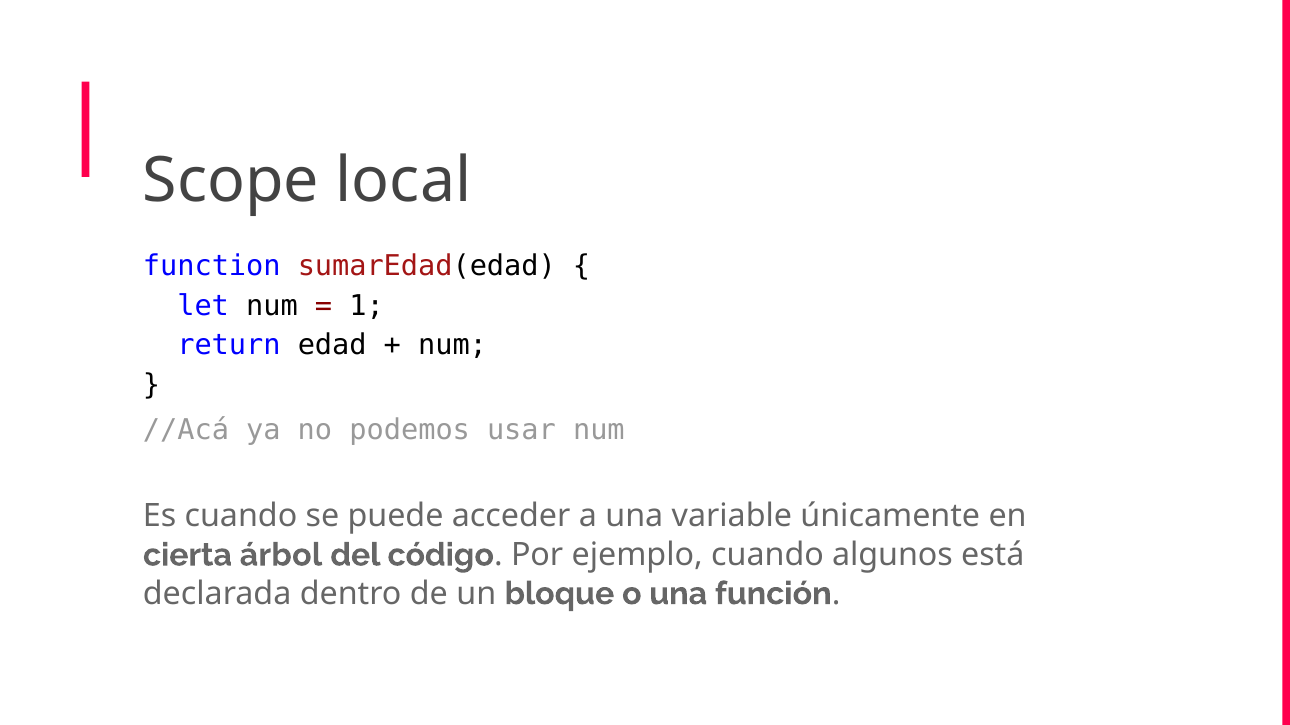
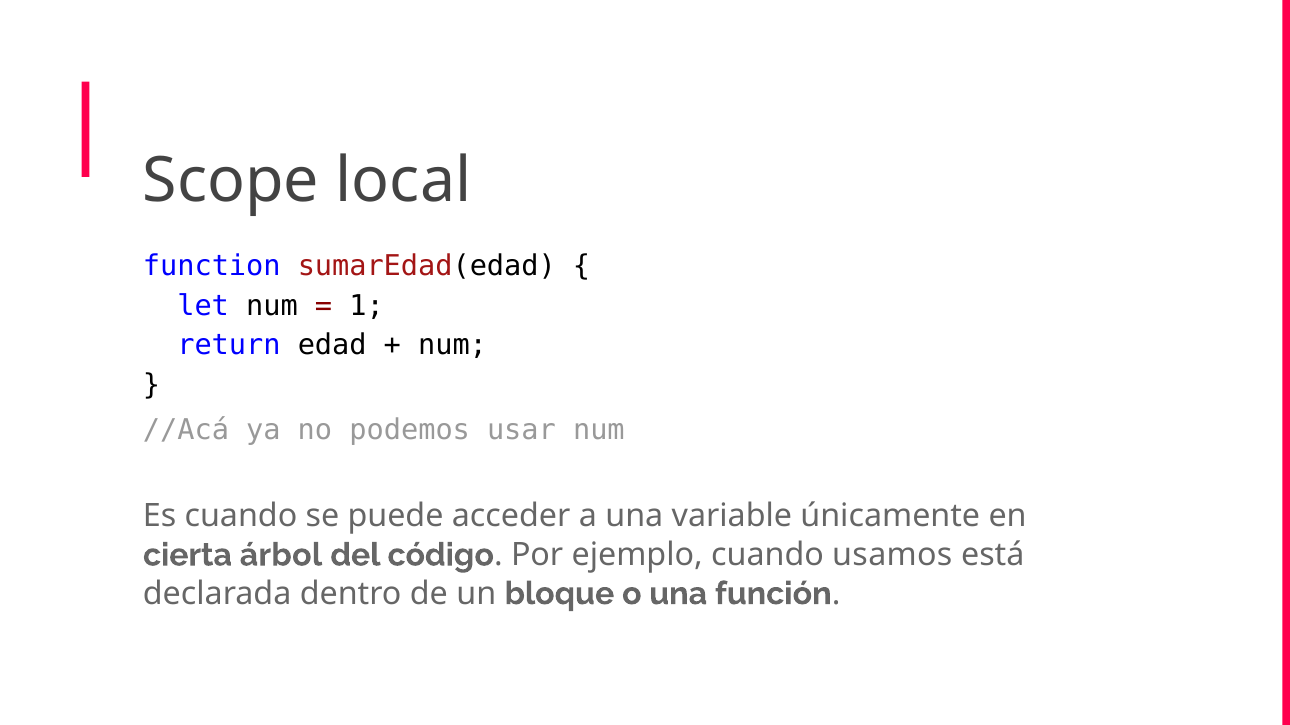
algunos: algunos -> usamos (892, 555)
